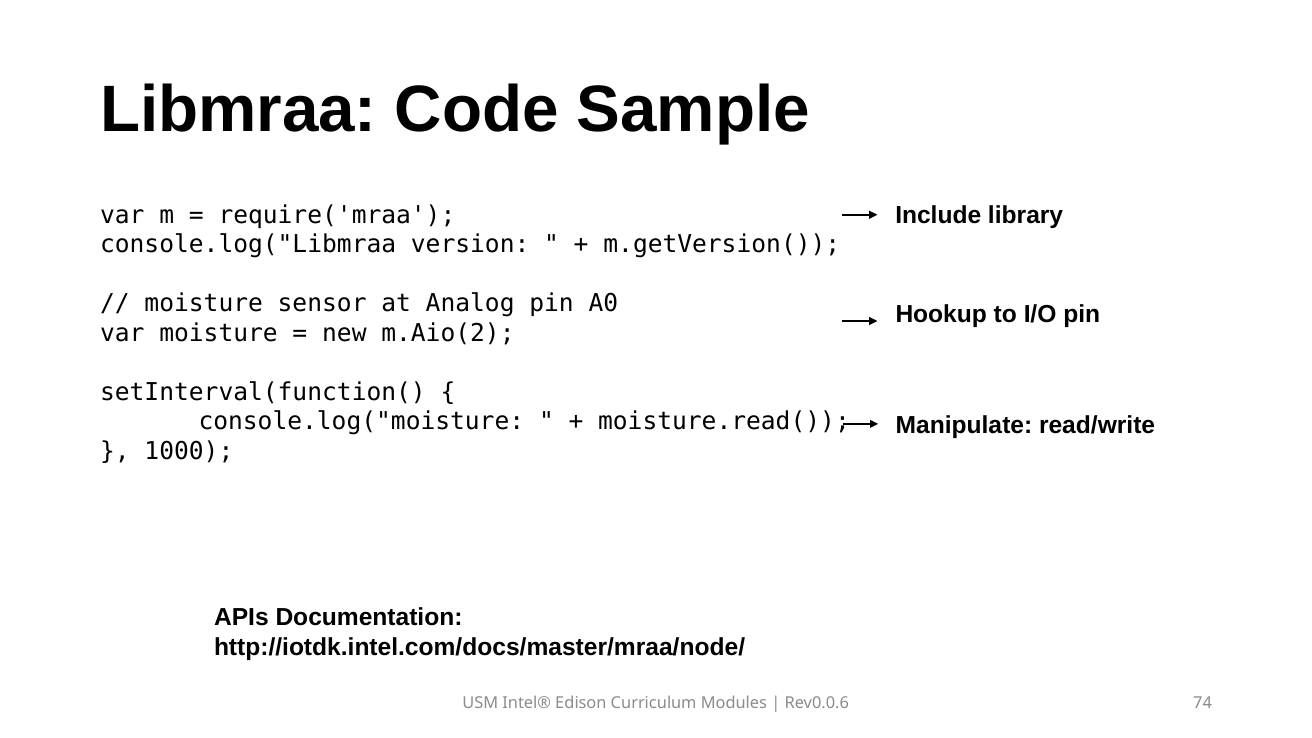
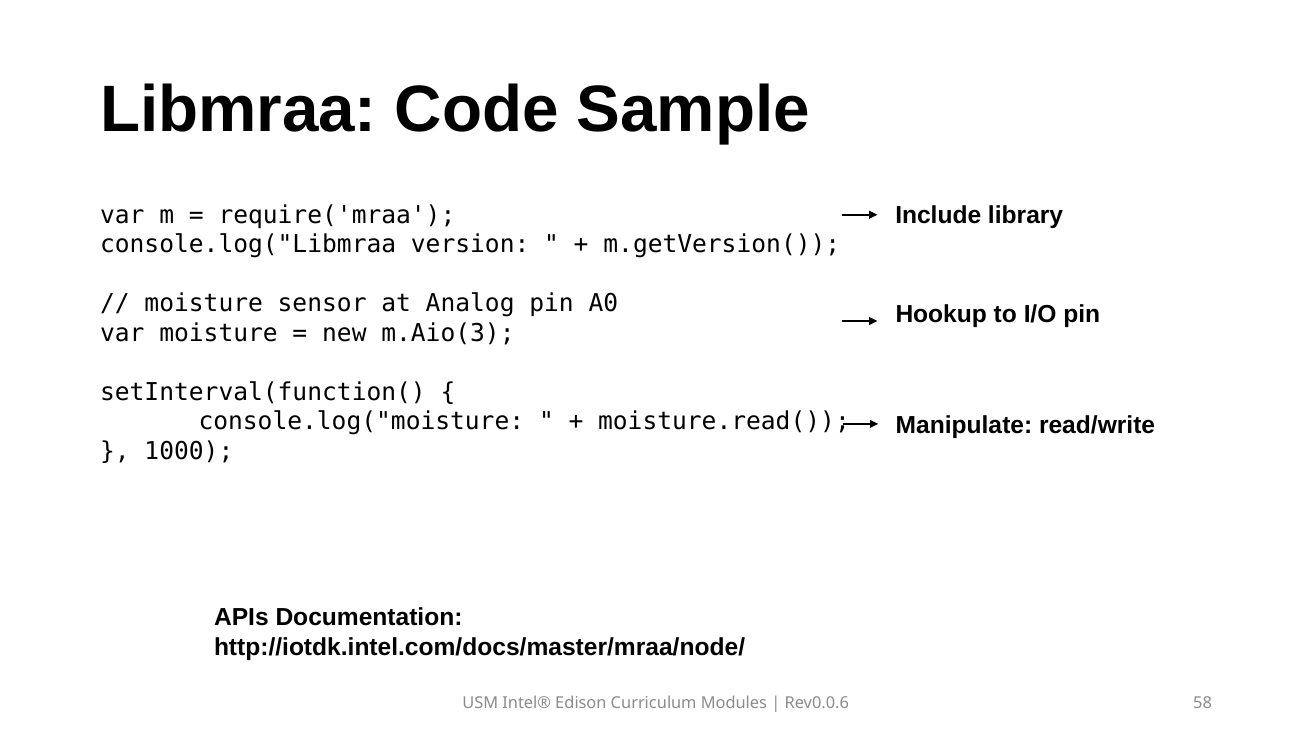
m.Aio(2: m.Aio(2 -> m.Aio(3 (448, 333)
74: 74 -> 58 (1203, 703)
